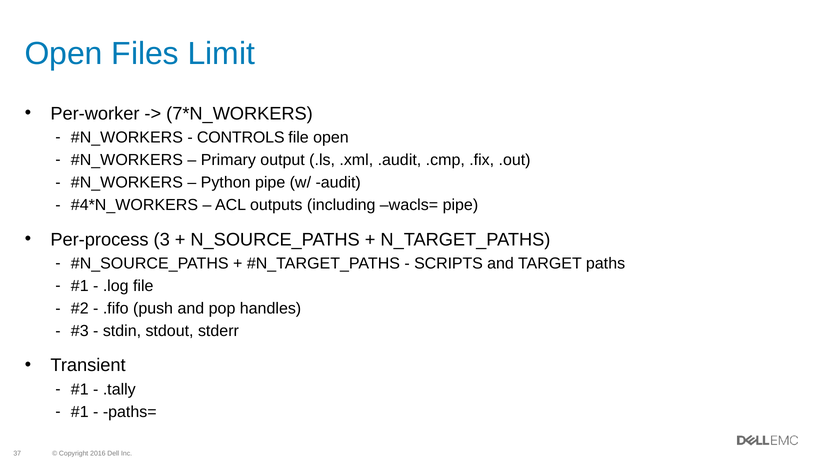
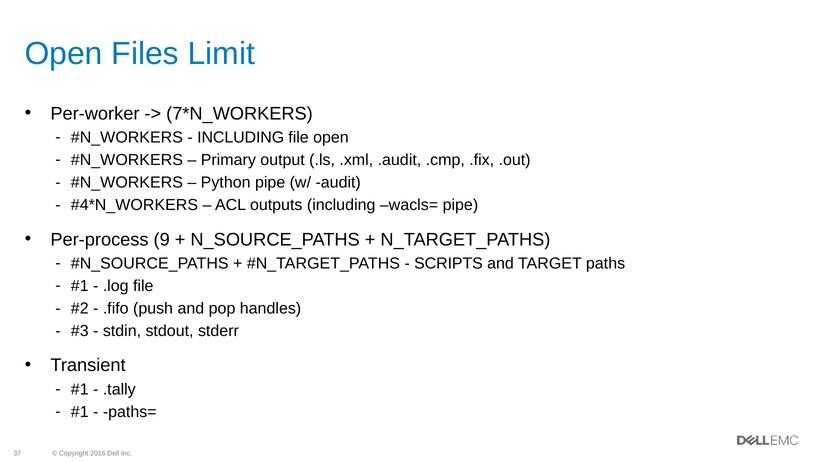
CONTROLS: CONTROLS -> INCLUDING (241, 137)
3: 3 -> 9 (162, 240)
